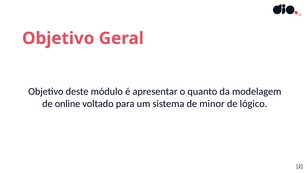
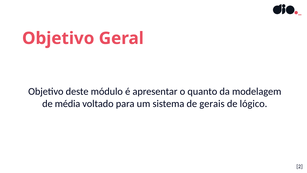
online: online -> média (68, 104)
minor: minor -> gerais (212, 104)
